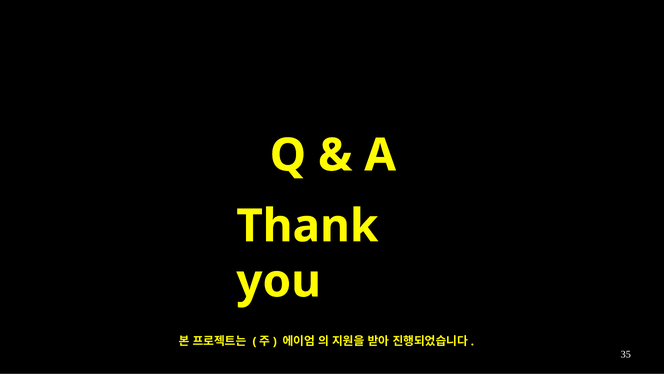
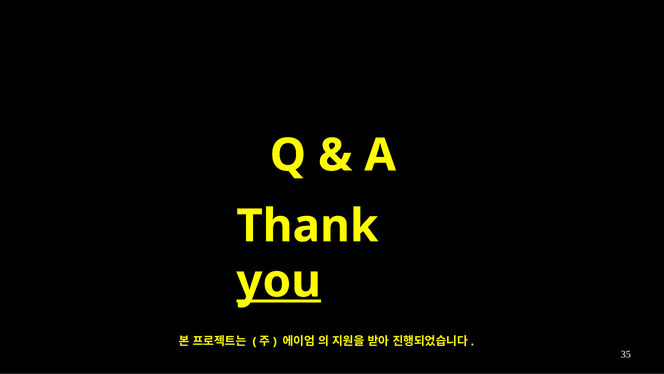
you underline: none -> present (279, 281)
